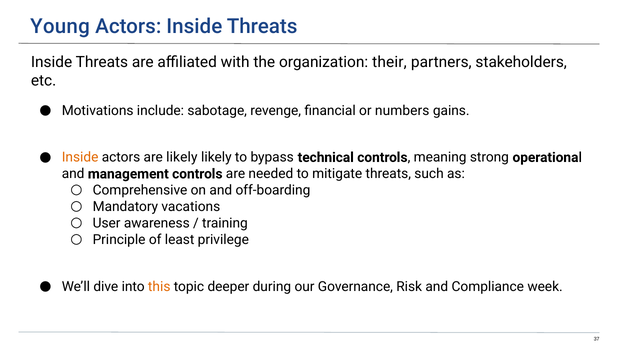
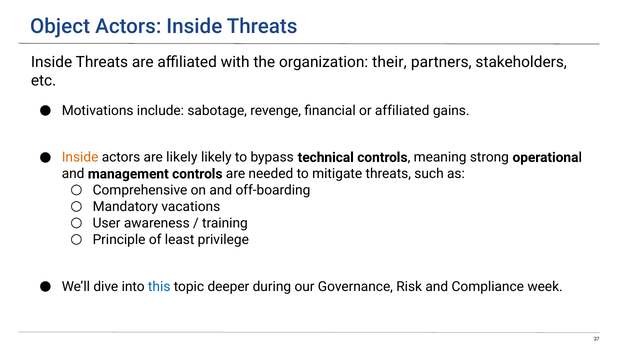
Young: Young -> Object (60, 26)
or numbers: numbers -> affiliated (402, 111)
this colour: orange -> blue (159, 286)
